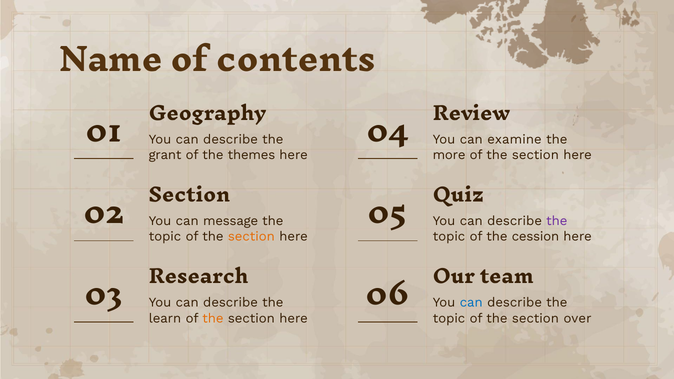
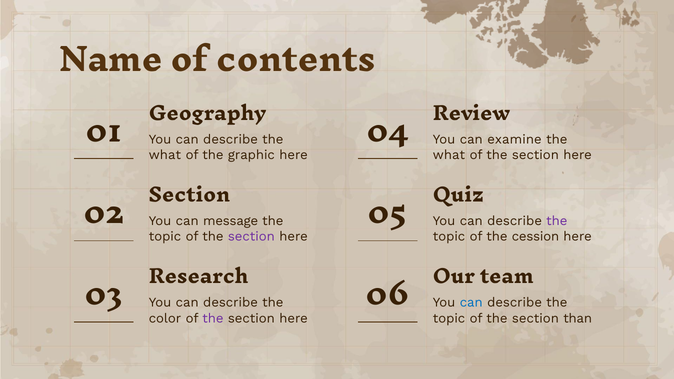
grant: grant -> what (165, 155)
themes: themes -> graphic (251, 155)
more: more -> what (449, 155)
section colour: orange -> purple (251, 237)
learn: learn -> color (165, 318)
the colour: orange -> purple (213, 318)
over: over -> than (578, 318)
